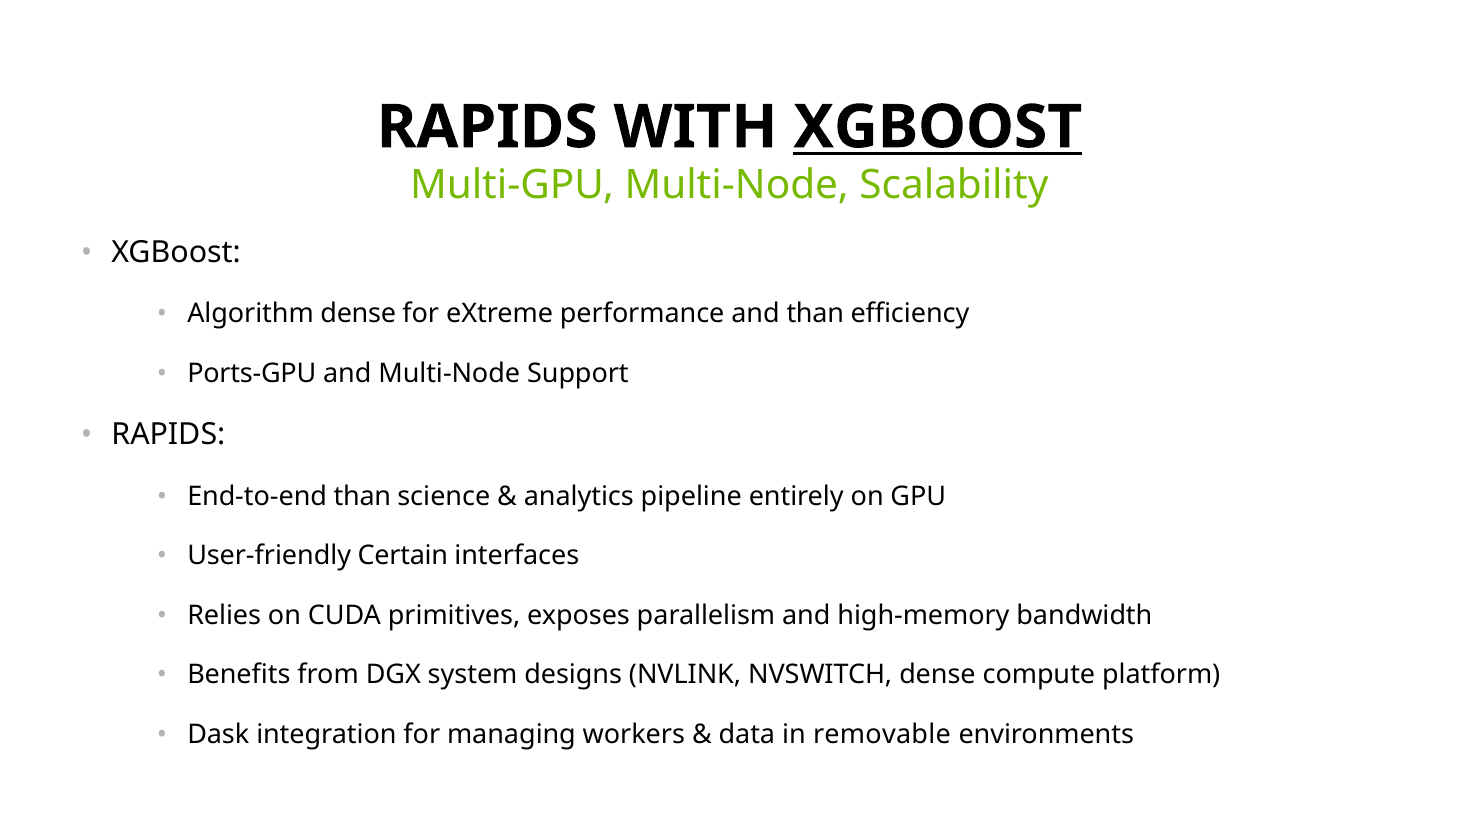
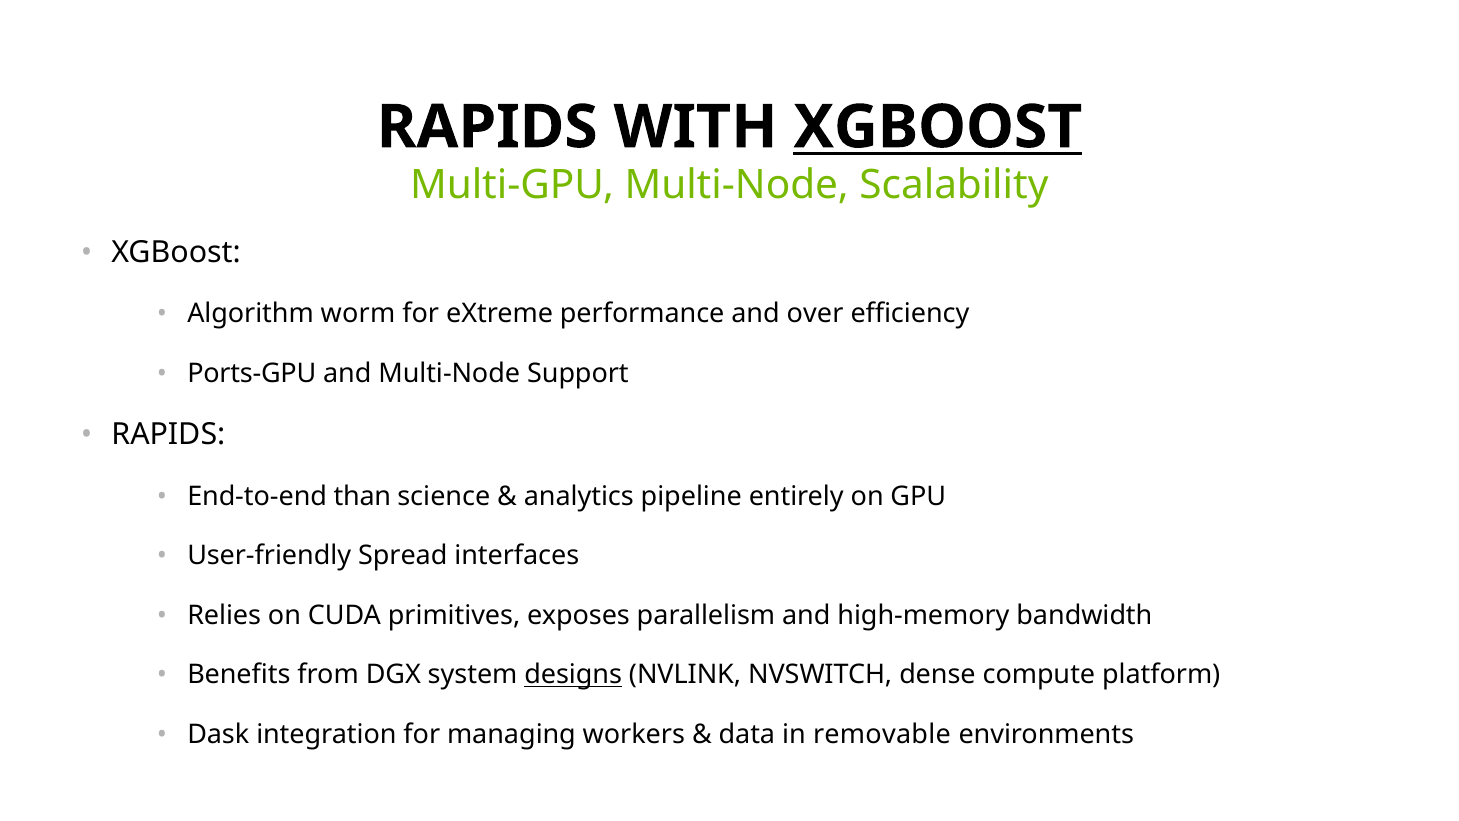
Algorithm dense: dense -> worm (358, 314)
and than: than -> over (815, 314)
Certain: Certain -> Spread (403, 556)
designs underline: none -> present (573, 675)
